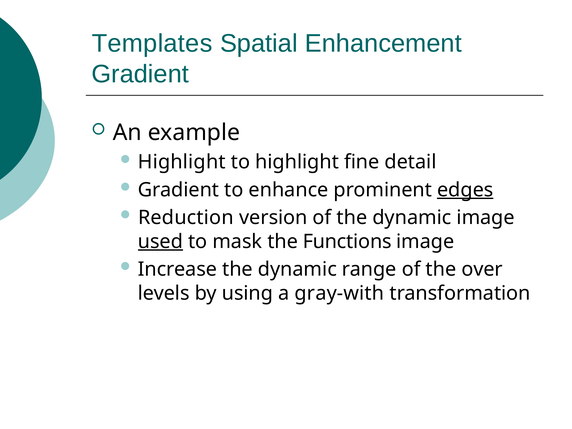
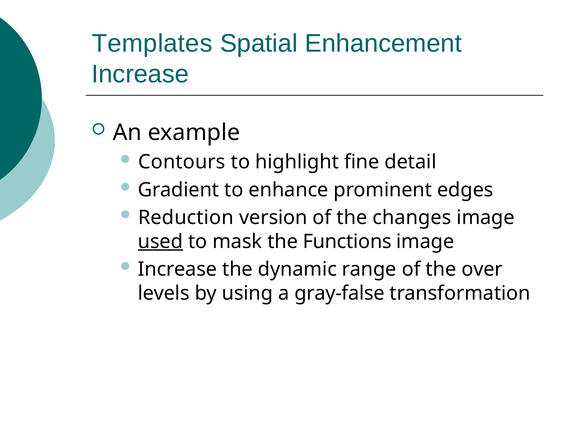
Gradient: Gradient -> Increase (140, 74)
Highlight: Highlight -> Contours (182, 162)
edges underline: present -> none (465, 190)
of the dynamic: dynamic -> changes (412, 218)
gray-with: gray-with -> gray-false (340, 293)
